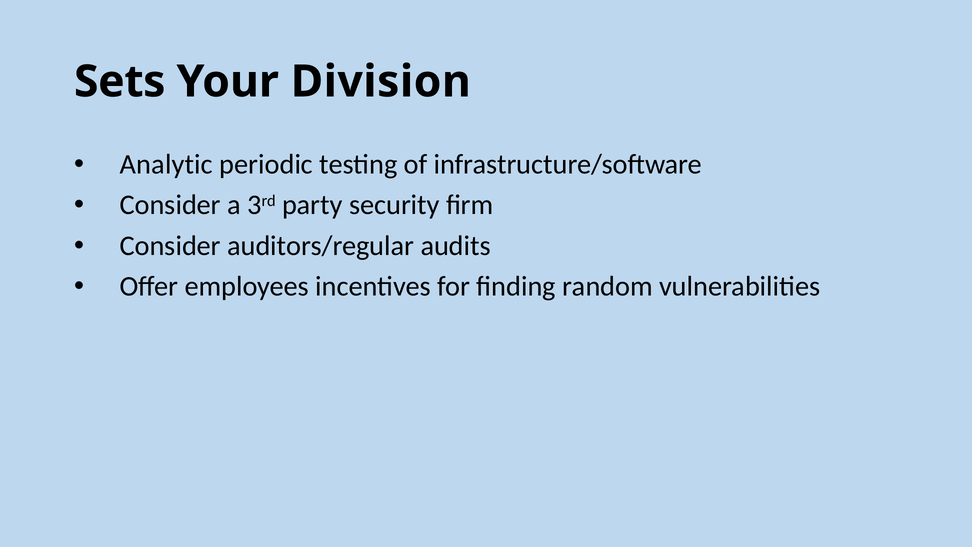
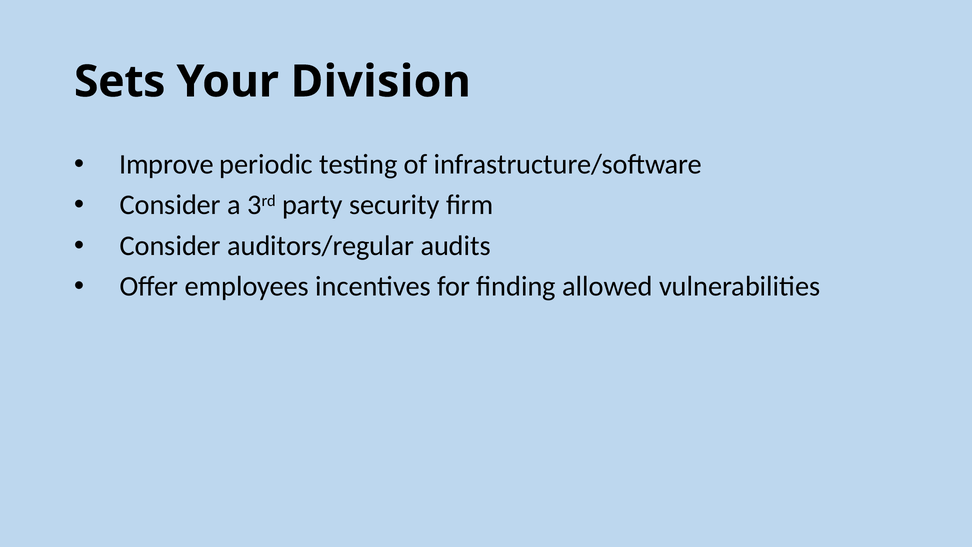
Analytic: Analytic -> Improve (167, 164)
random: random -> allowed (607, 286)
